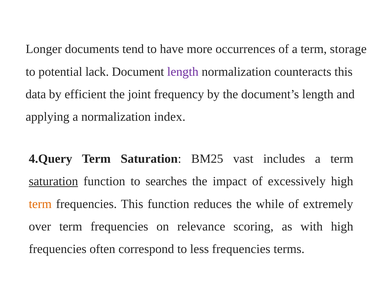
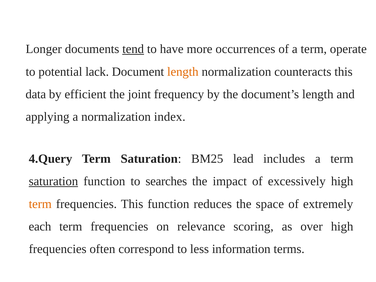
tend underline: none -> present (133, 49)
storage: storage -> operate (348, 49)
length colour: purple -> orange (183, 72)
vast: vast -> lead (243, 159)
while: while -> space (270, 204)
over: over -> each (40, 226)
with: with -> over (312, 226)
less frequencies: frequencies -> information (241, 249)
